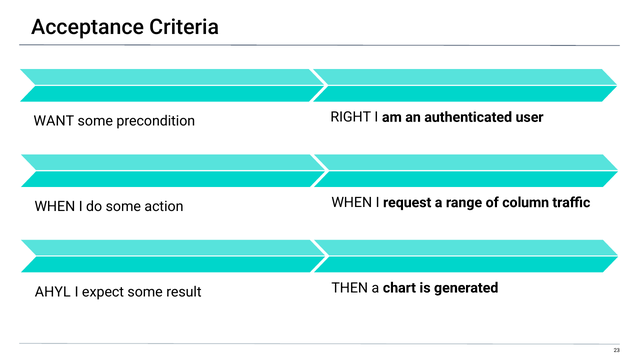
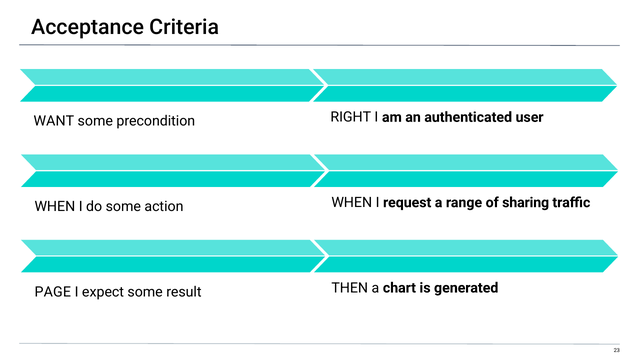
column: column -> sharing (526, 202)
AHYL: AHYL -> PAGE (53, 291)
